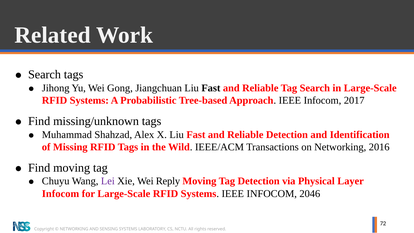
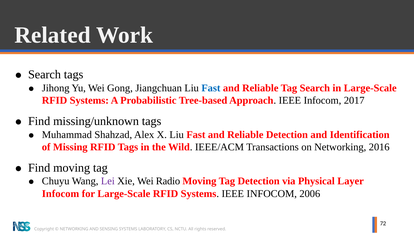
Fast colour: black -> blue (211, 88)
Reply: Reply -> Radio (168, 181)
2046: 2046 -> 2006 (310, 194)
